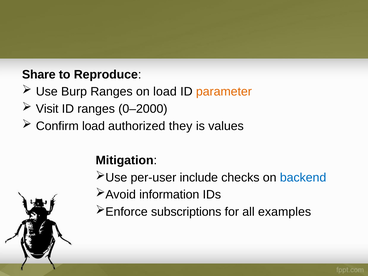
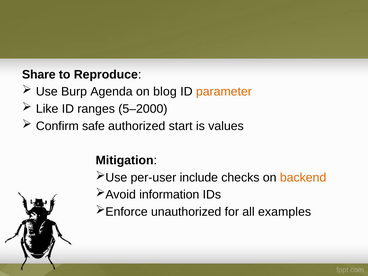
Burp Ranges: Ranges -> Agenda (112, 92)
on load: load -> blog (165, 92)
Visit: Visit -> Like (47, 109)
0–2000: 0–2000 -> 5–2000 (143, 109)
Confirm load: load -> safe (93, 126)
they: they -> start (181, 126)
backend colour: blue -> orange (303, 177)
subscriptions: subscriptions -> unauthorized (186, 212)
